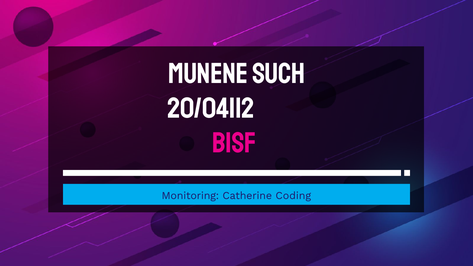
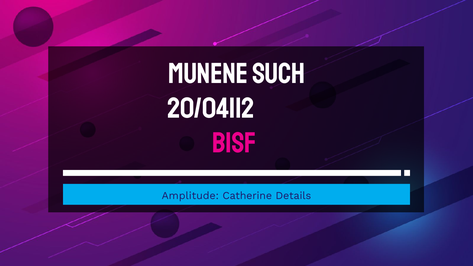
Monitoring: Monitoring -> Amplitude (190, 196)
Coding: Coding -> Details (293, 196)
